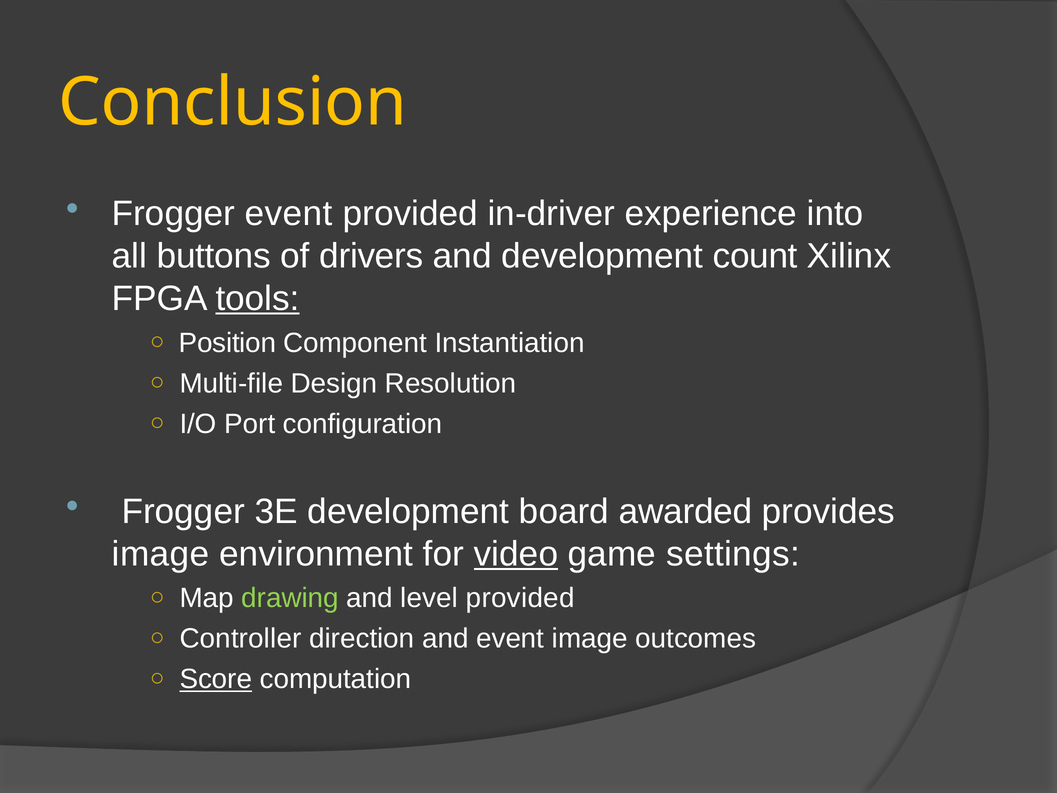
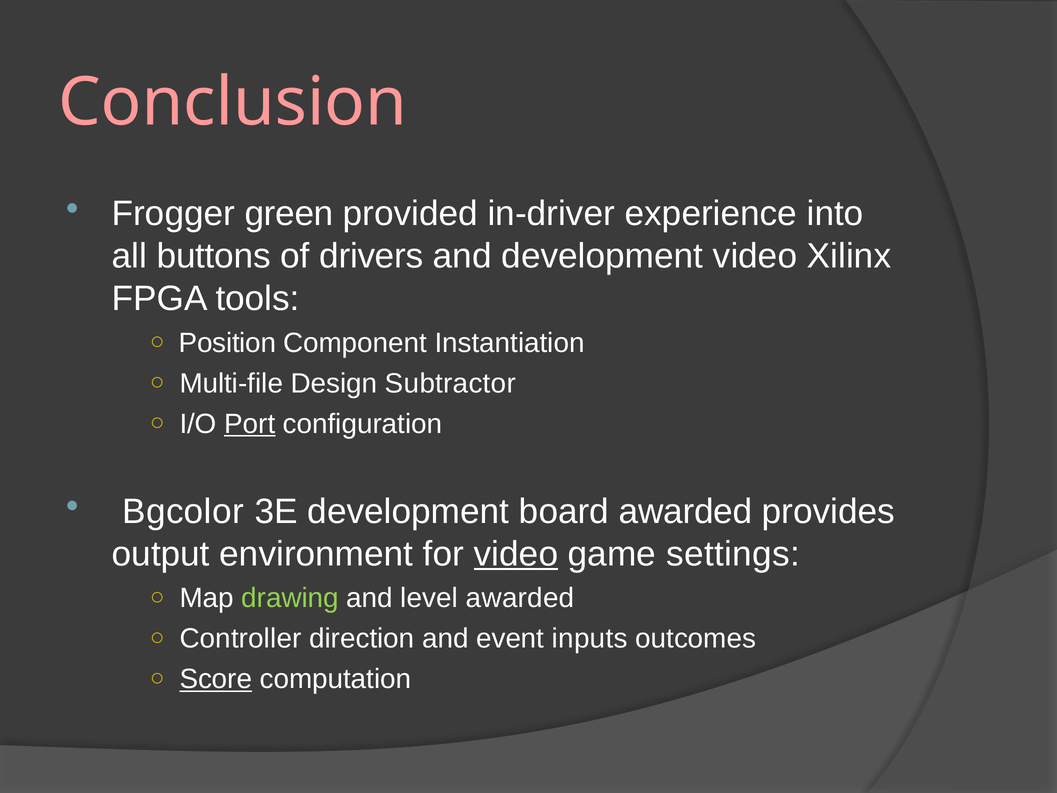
Conclusion colour: yellow -> pink (233, 103)
Frogger event: event -> green (289, 214)
development count: count -> video (755, 256)
tools underline: present -> none (258, 298)
Resolution: Resolution -> Subtractor (451, 383)
Port underline: none -> present (250, 424)
Frogger: Frogger -> Bgcolor (183, 511)
image: image -> output (161, 554)
level provided: provided -> awarded (520, 598)
event image: image -> inputs (590, 639)
